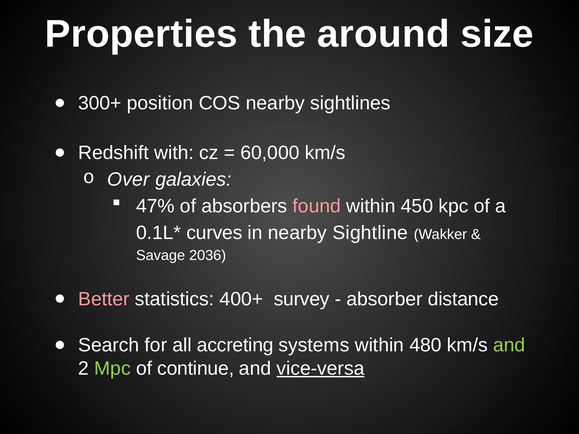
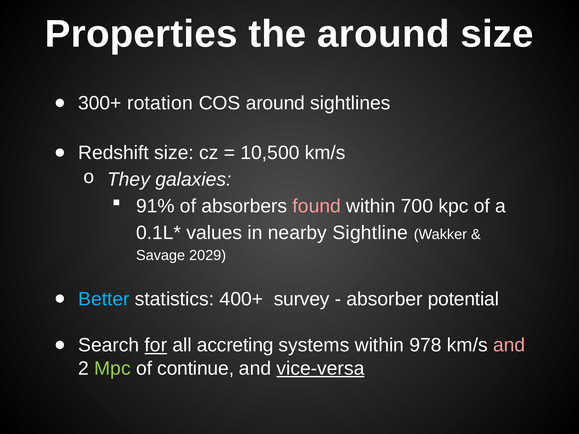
position: position -> rotation (160, 103)
COS nearby: nearby -> around (275, 103)
Redshift with: with -> size (174, 153)
60,000: 60,000 -> 10,500 (270, 153)
Over: Over -> They (129, 180)
47%: 47% -> 91% (155, 206)
450: 450 -> 700 (417, 206)
curves: curves -> values (214, 233)
2036: 2036 -> 2029 (208, 255)
Better colour: pink -> light blue (104, 299)
distance: distance -> potential (463, 299)
for underline: none -> present (156, 345)
480: 480 -> 978 (426, 345)
and colour: light green -> pink (509, 345)
